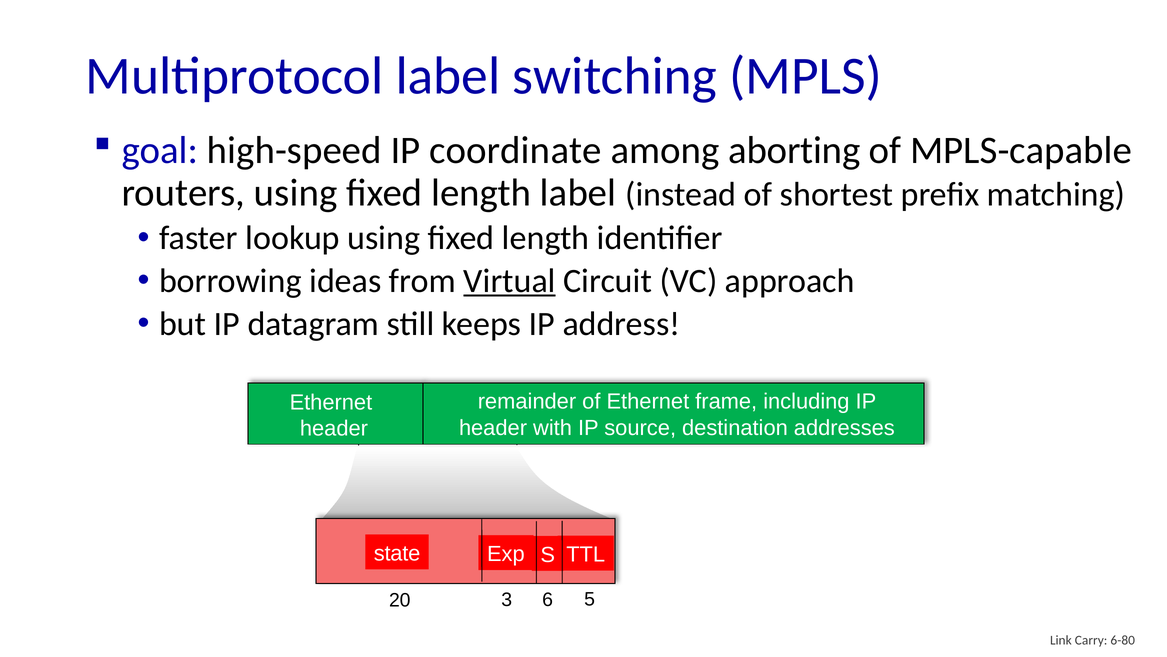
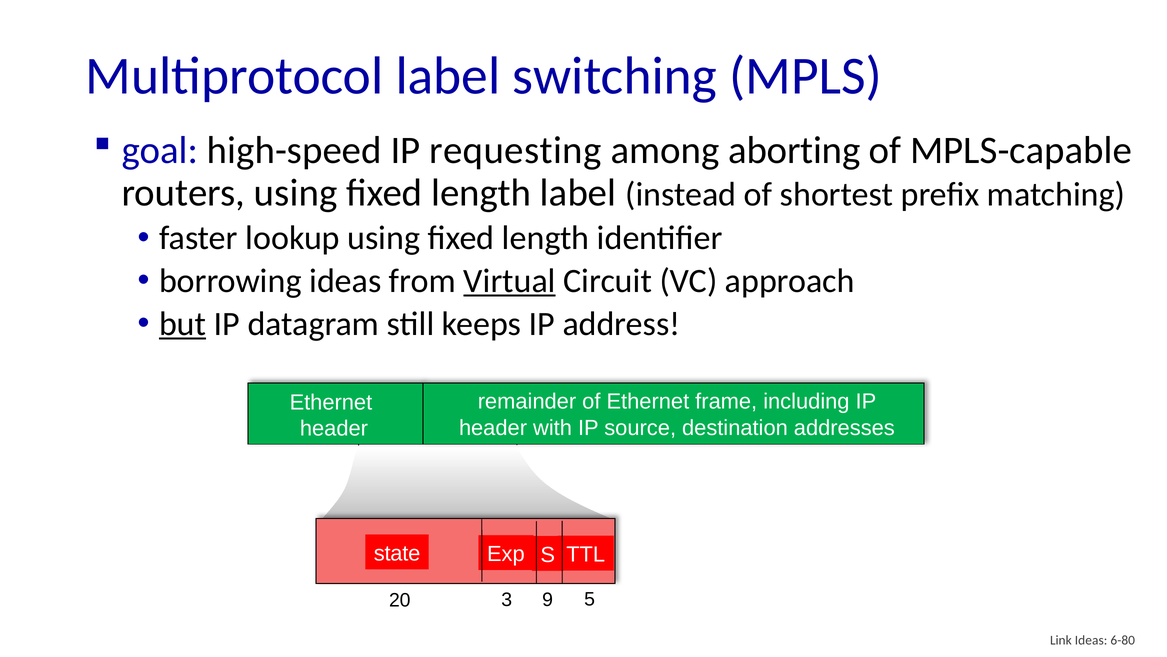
coordinate: coordinate -> requesting (515, 150)
but underline: none -> present (183, 323)
6: 6 -> 9 (548, 599)
Link Carry: Carry -> Ideas (1091, 640)
